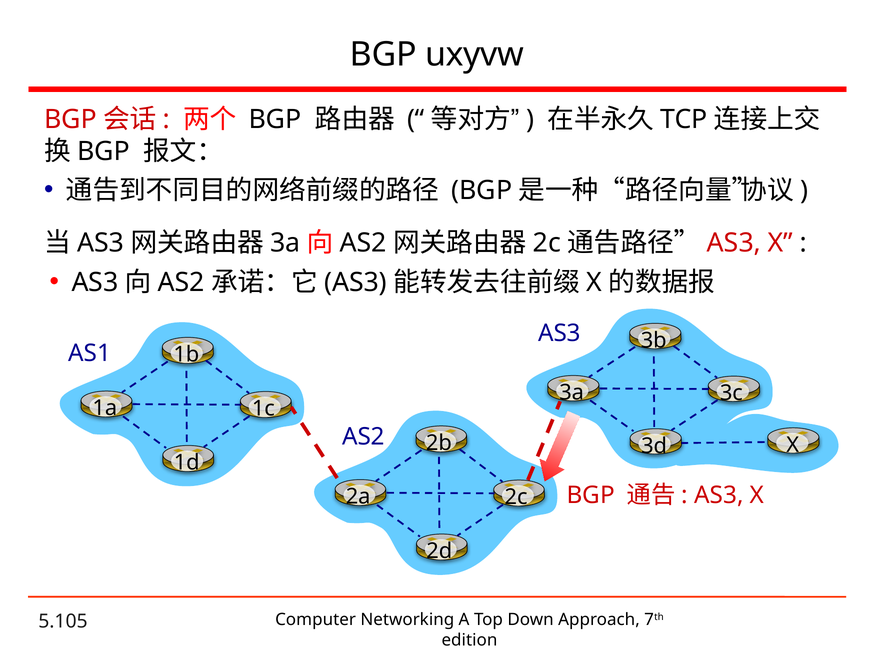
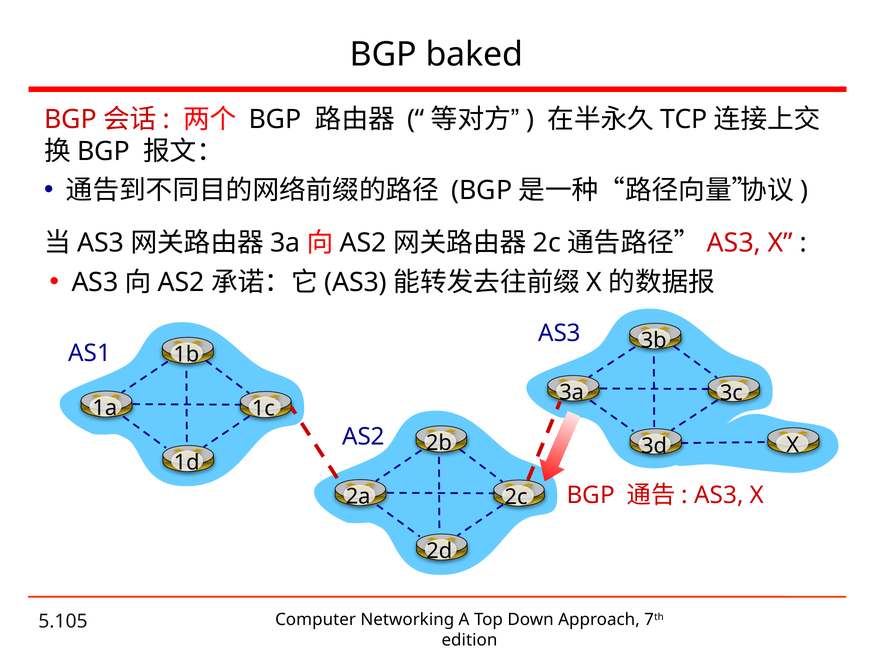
uxyvw: uxyvw -> baked (474, 55)
